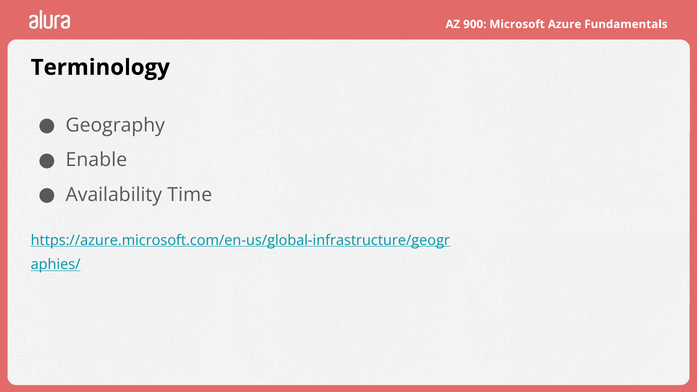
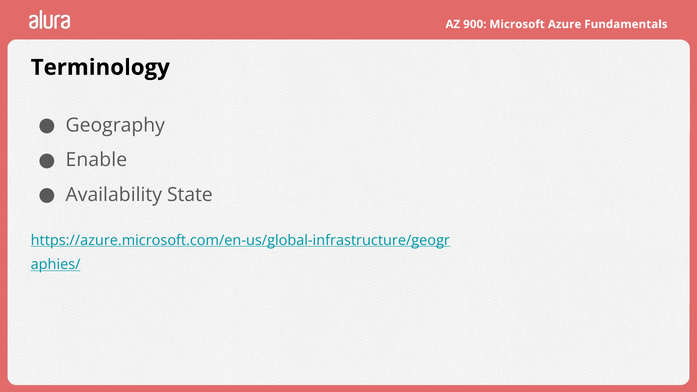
Time: Time -> State (190, 195)
